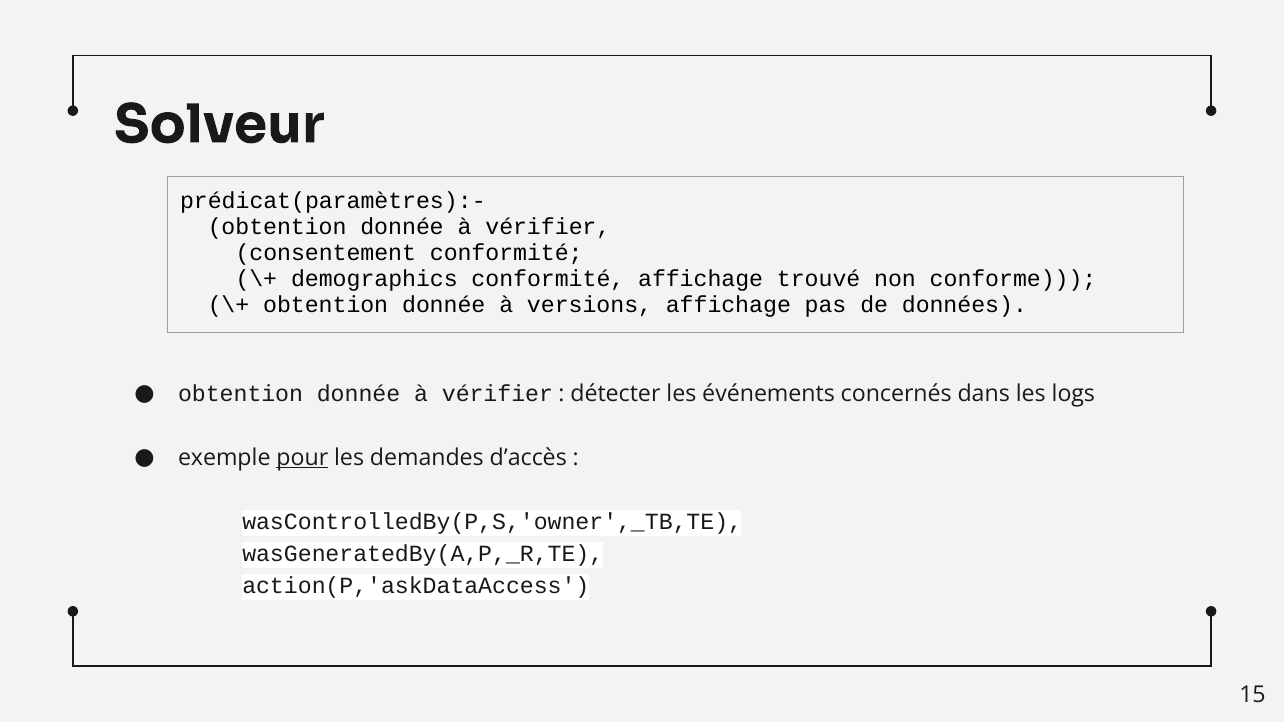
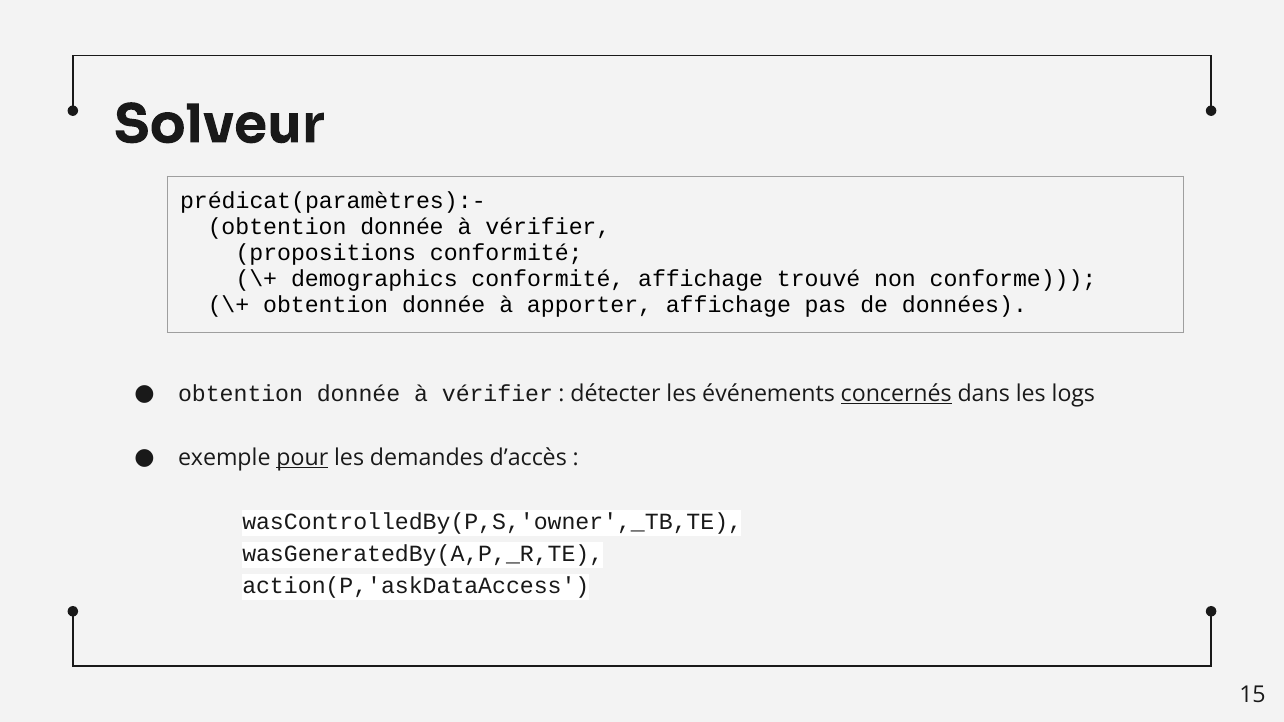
consentement: consentement -> propositions (326, 253)
versions: versions -> apporter (590, 305)
concernés underline: none -> present (896, 394)
